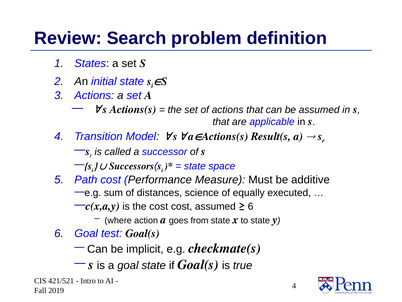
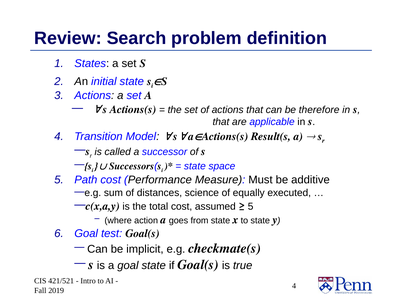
be assumed: assumed -> therefore (319, 110)
the cost: cost -> total (159, 206)
6: 6 -> 5 (251, 206)
